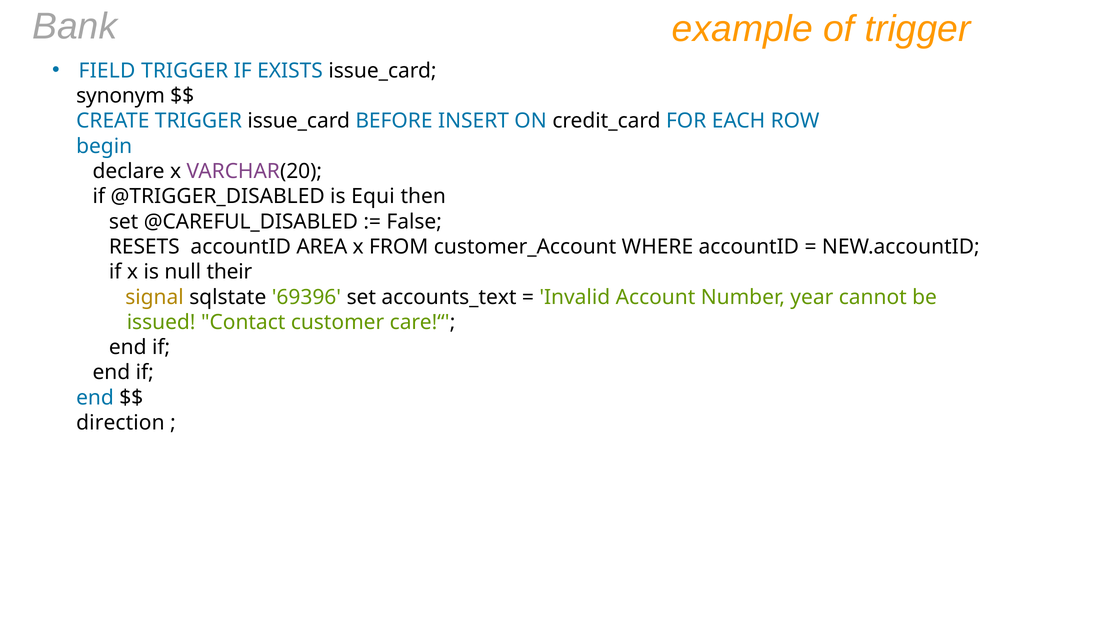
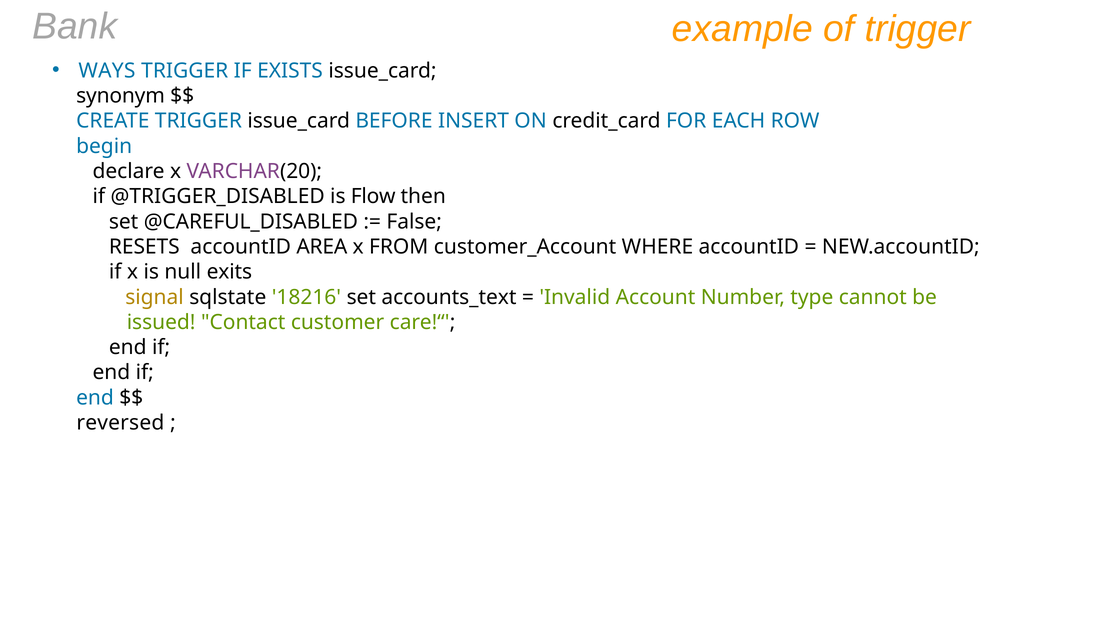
FIELD: FIELD -> WAYS (107, 71)
Equi: Equi -> Flow (373, 197)
their: their -> exits (229, 272)
69396: 69396 -> 18216 (306, 297)
year: year -> type (812, 297)
direction: direction -> reversed (120, 423)
